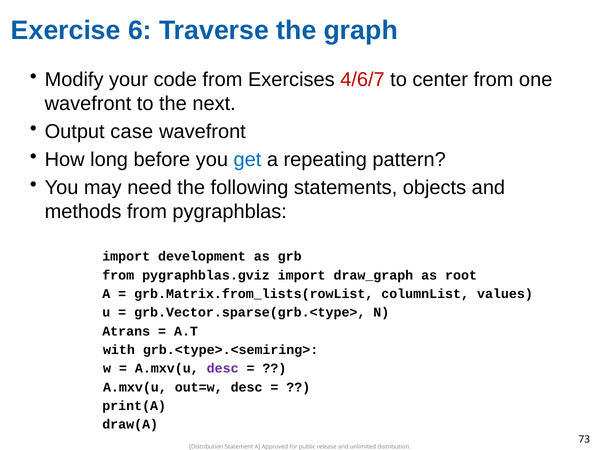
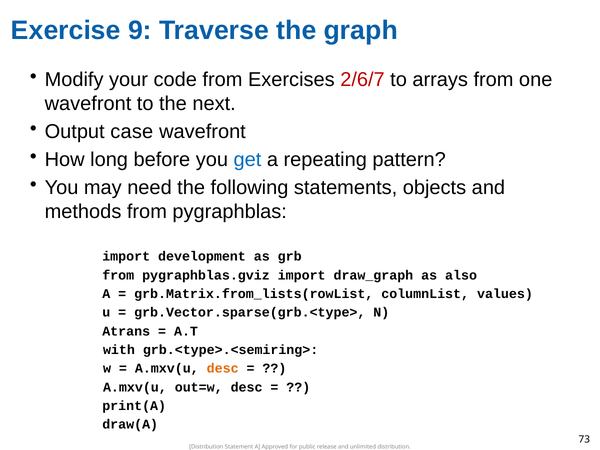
6: 6 -> 9 (140, 30)
4/6/7: 4/6/7 -> 2/6/7 (363, 80)
center: center -> arrays (440, 80)
root: root -> also (461, 275)
desc colour: purple -> orange (223, 369)
